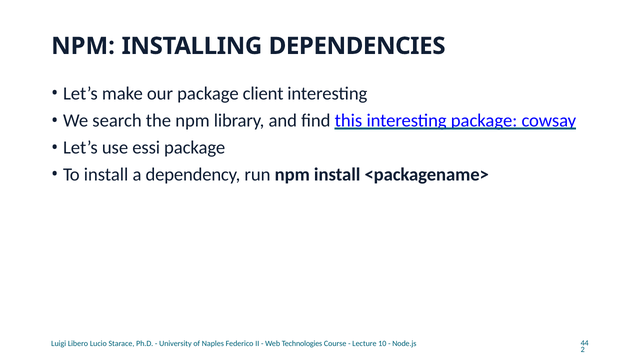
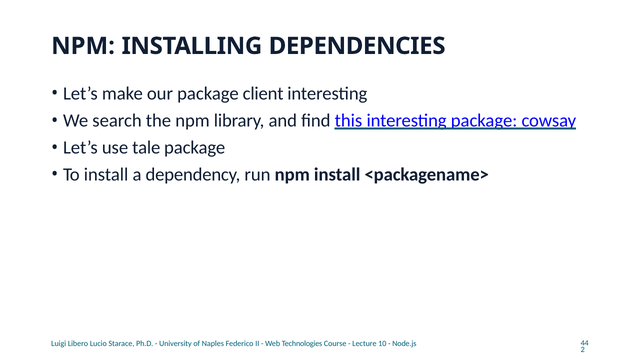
essi: essi -> tale (146, 148)
